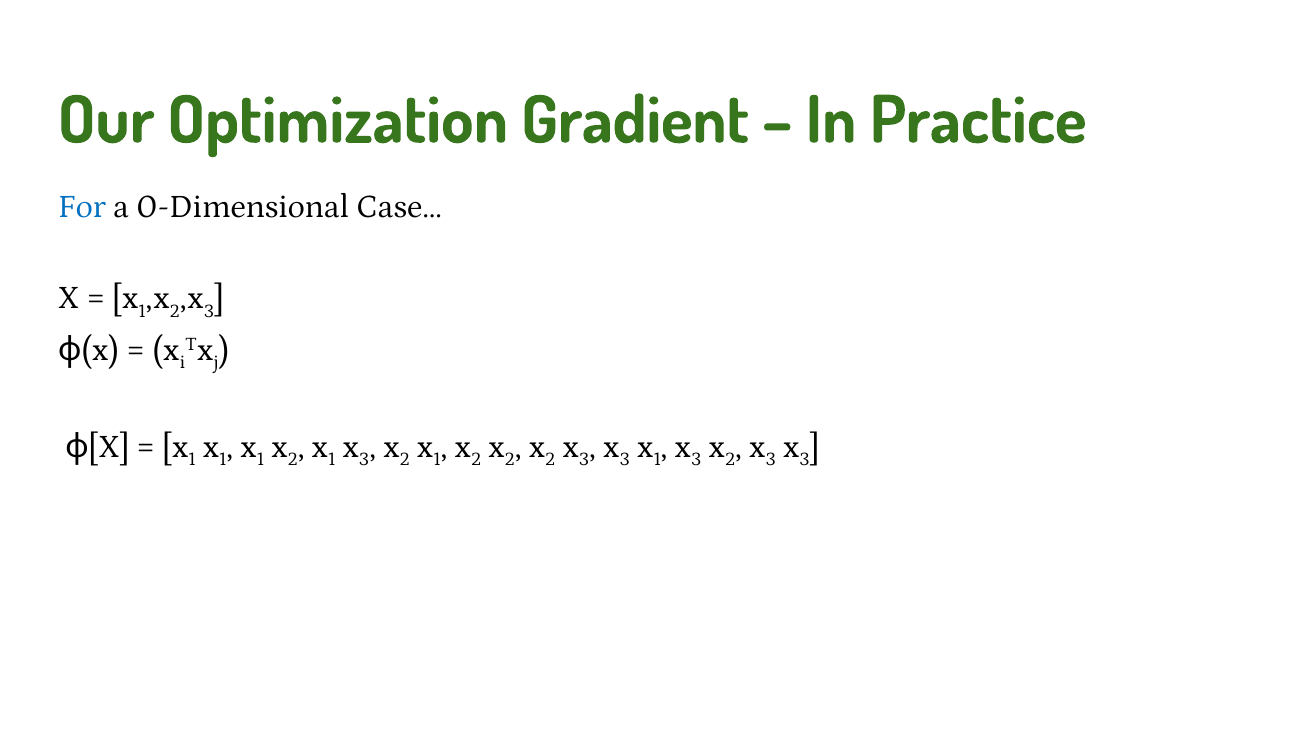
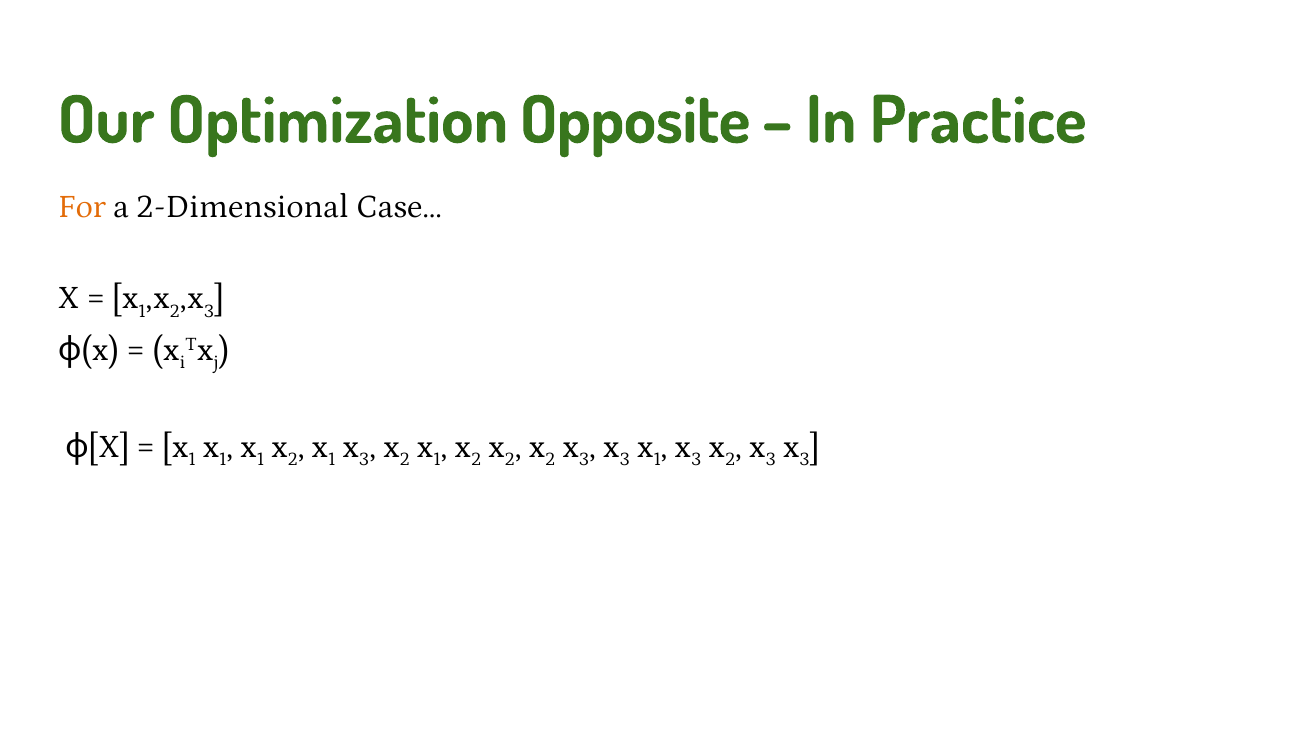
Gradient: Gradient -> Opposite (635, 121)
For colour: blue -> orange (82, 206)
0-Dimensional: 0-Dimensional -> 2-Dimensional (243, 206)
